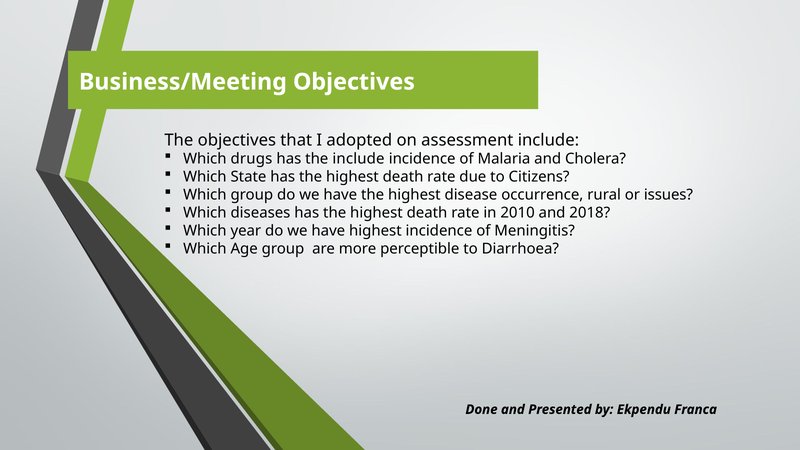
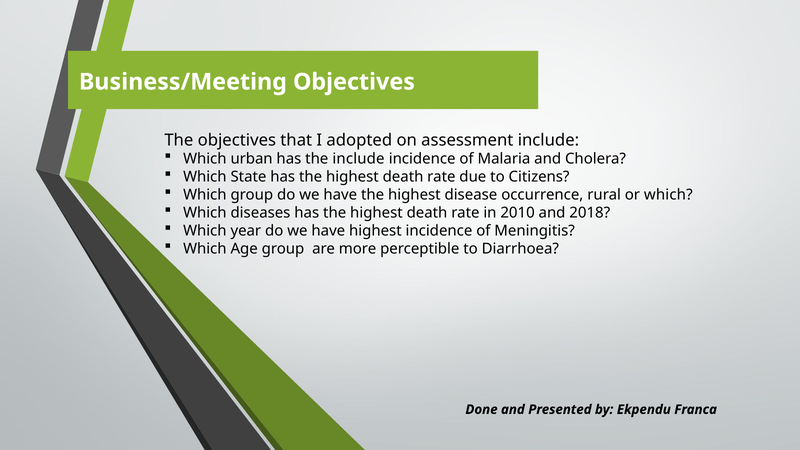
drugs: drugs -> urban (252, 159)
or issues: issues -> which (668, 195)
